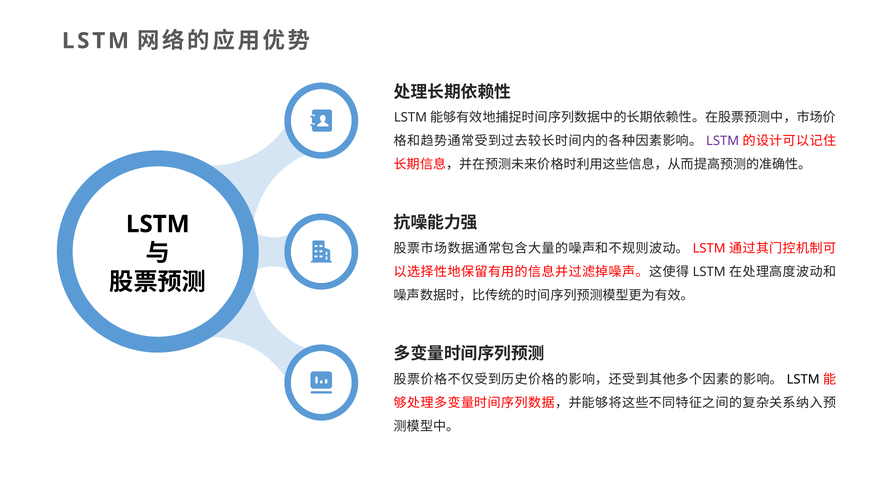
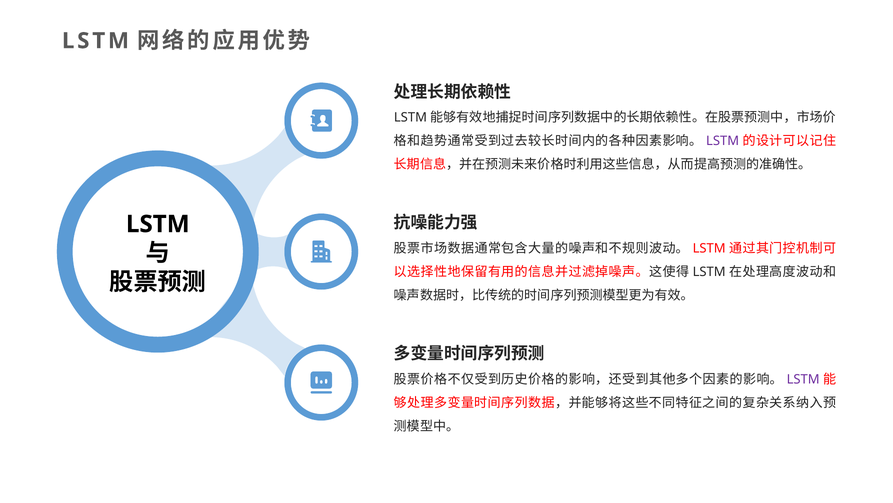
LSTM colour: black -> purple (803, 379)
